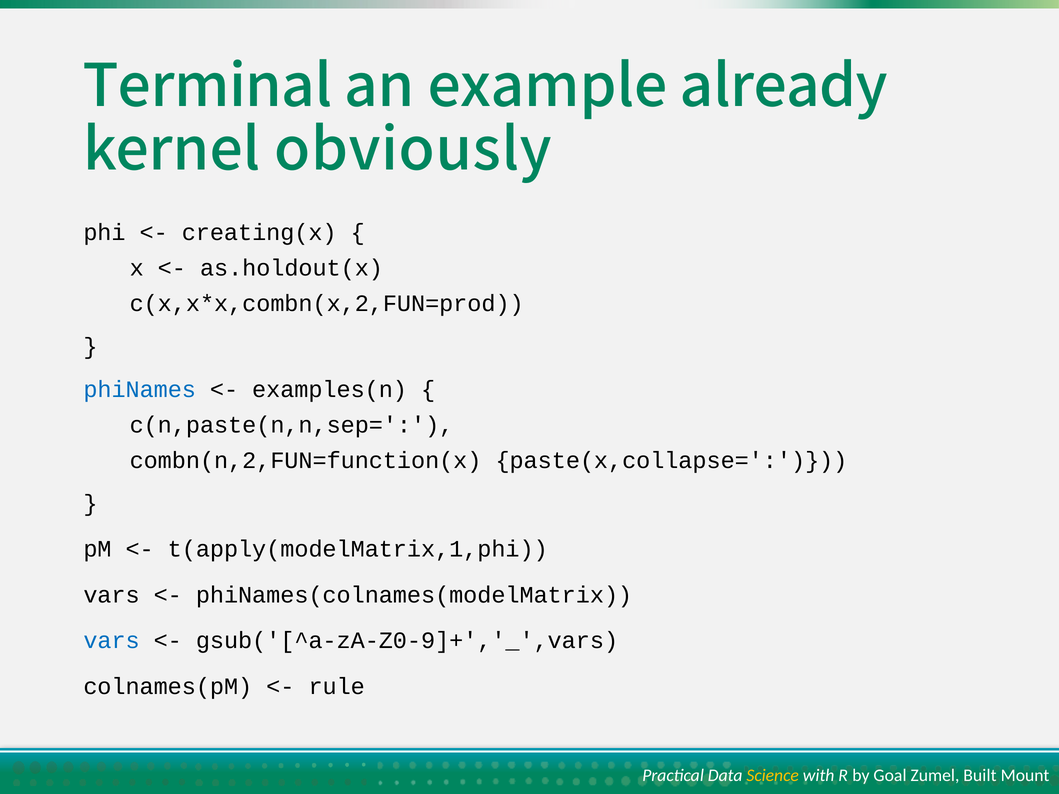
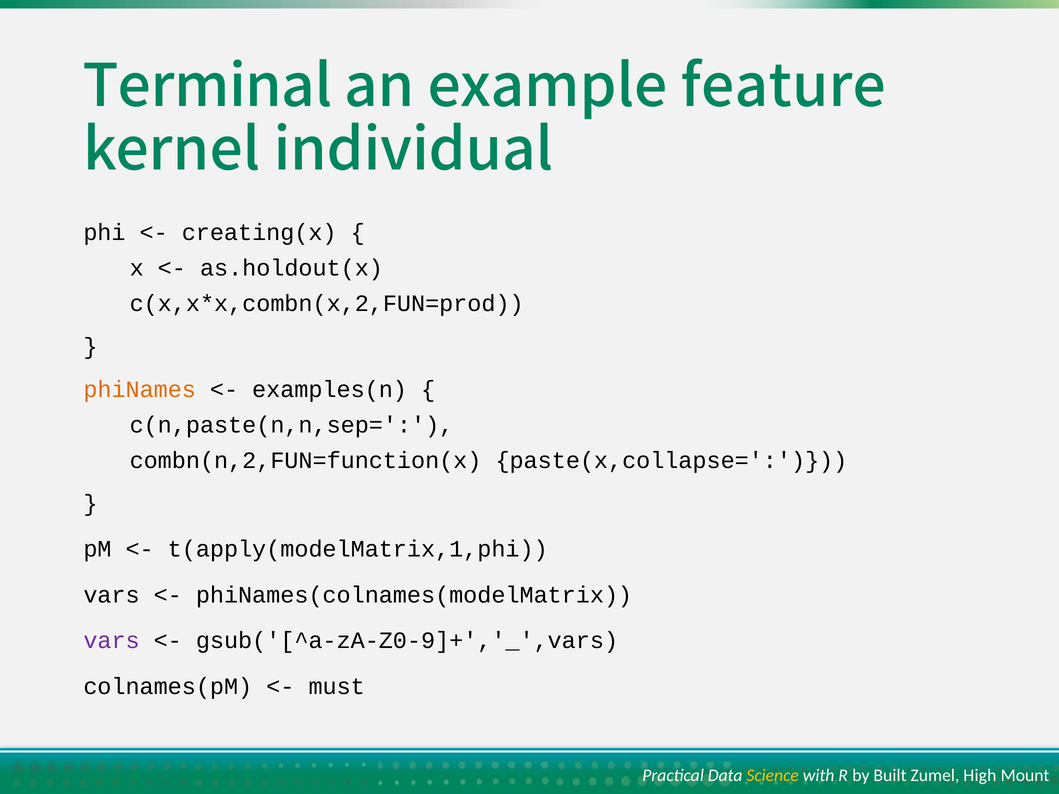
already: already -> feature (784, 87)
obviously: obviously -> individual (413, 150)
phiNames colour: blue -> orange (140, 389)
vars colour: blue -> purple (112, 641)
rule: rule -> must (337, 687)
Goal: Goal -> Built (890, 776)
Built: Built -> High (980, 776)
